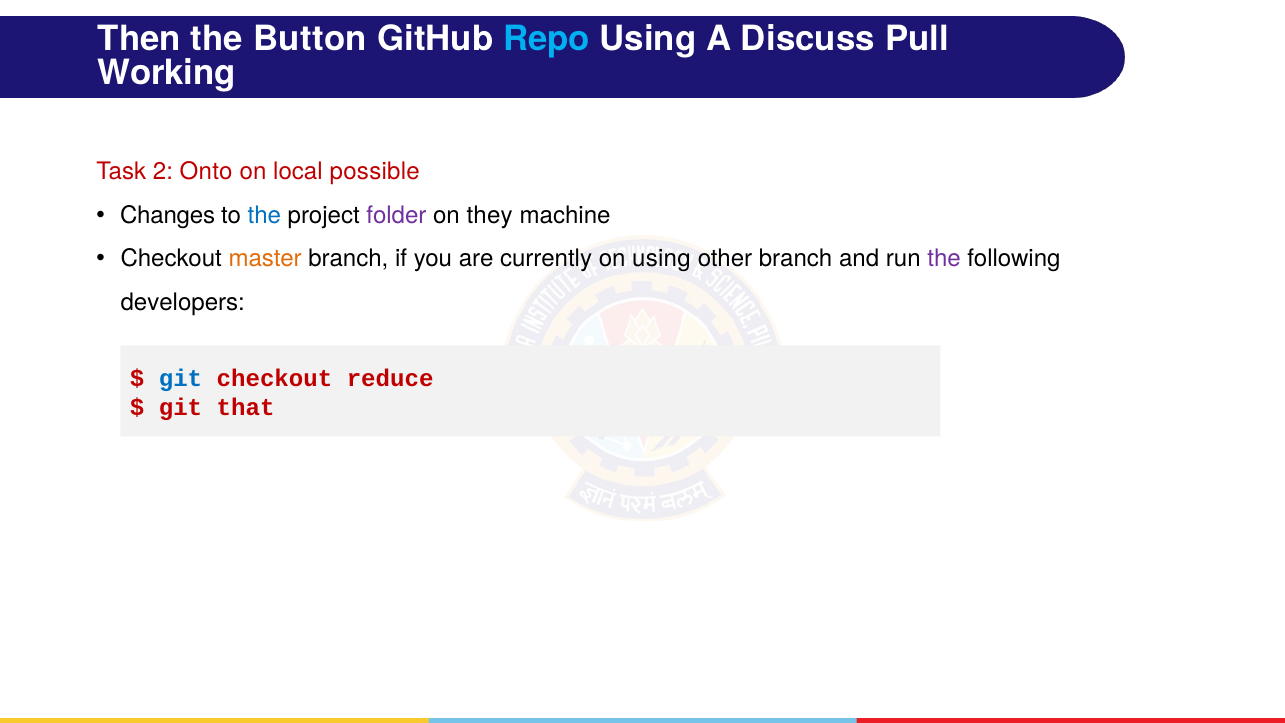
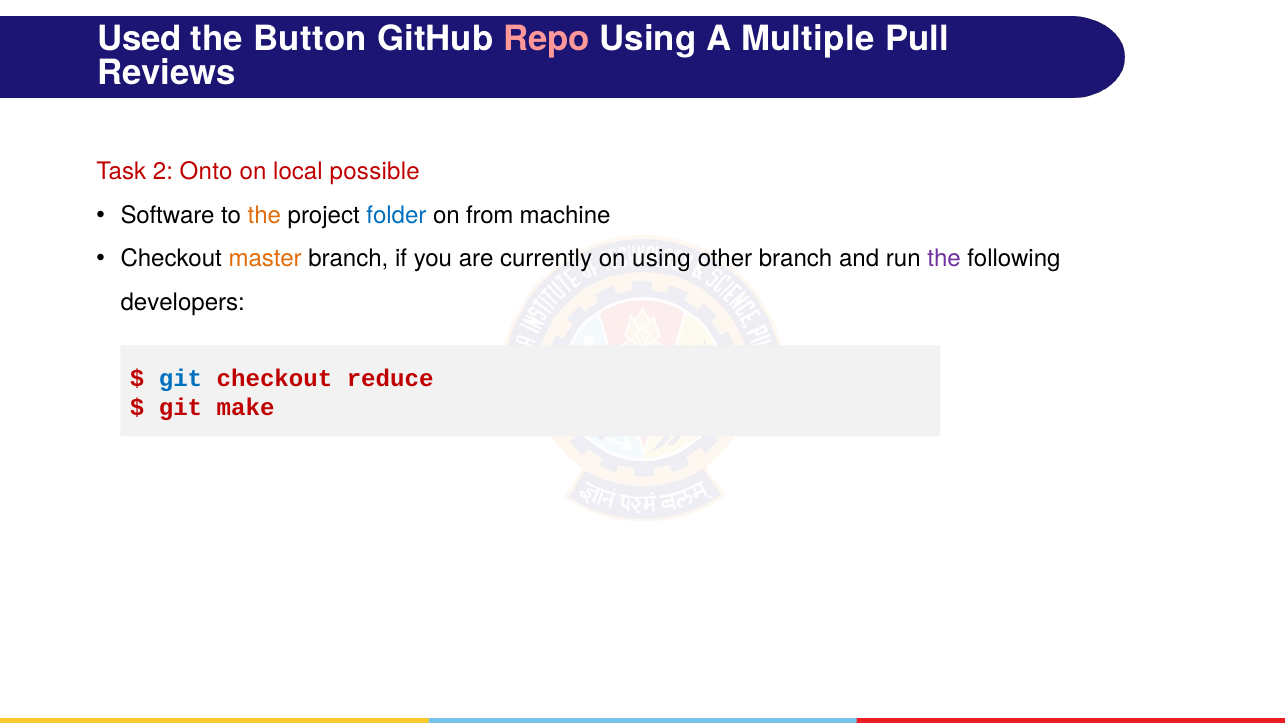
Then: Then -> Used (140, 39)
Repo colour: light blue -> pink (547, 39)
Discuss: Discuss -> Multiple (808, 39)
Working: Working -> Reviews (167, 73)
Changes: Changes -> Software (168, 215)
the colour: blue -> orange (264, 215)
folder colour: purple -> blue (396, 215)
they: they -> from (490, 215)
that: that -> make (246, 407)
